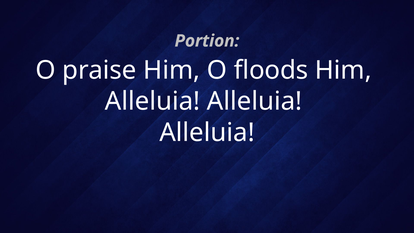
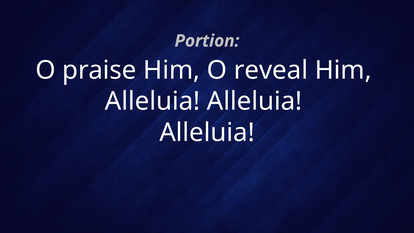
floods: floods -> reveal (271, 70)
